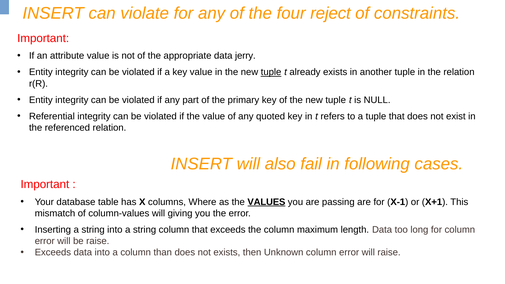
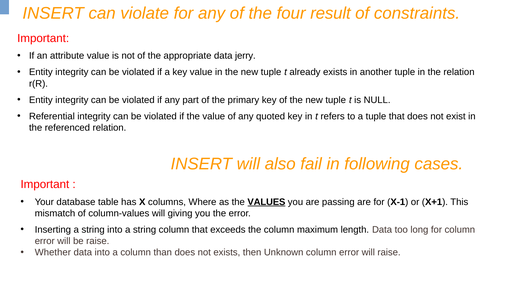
reject: reject -> result (330, 13)
tuple underline: present -> none (271, 72)
Exceeds: Exceeds -> Whether (53, 252)
